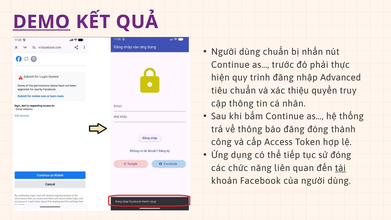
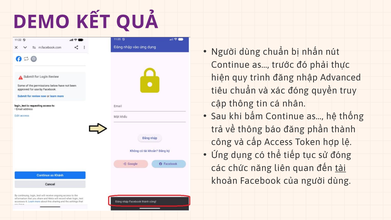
DEMO underline: present -> none (41, 22)
xác thiệu: thiệu -> đóng (298, 91)
đăng đóng: đóng -> phần (318, 129)
